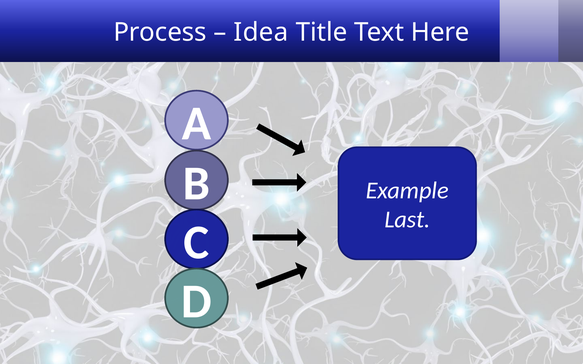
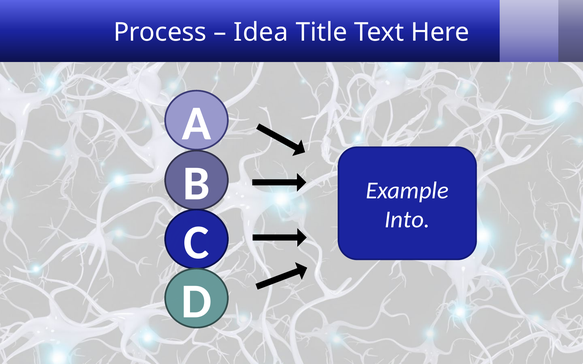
Last: Last -> Into (407, 220)
